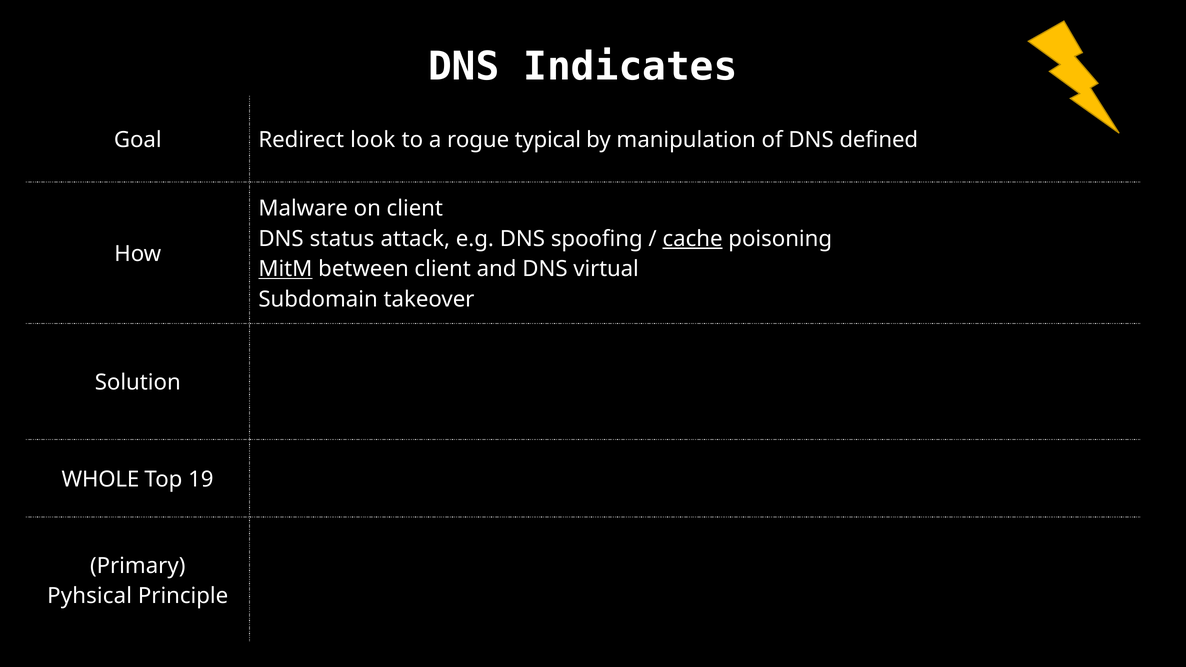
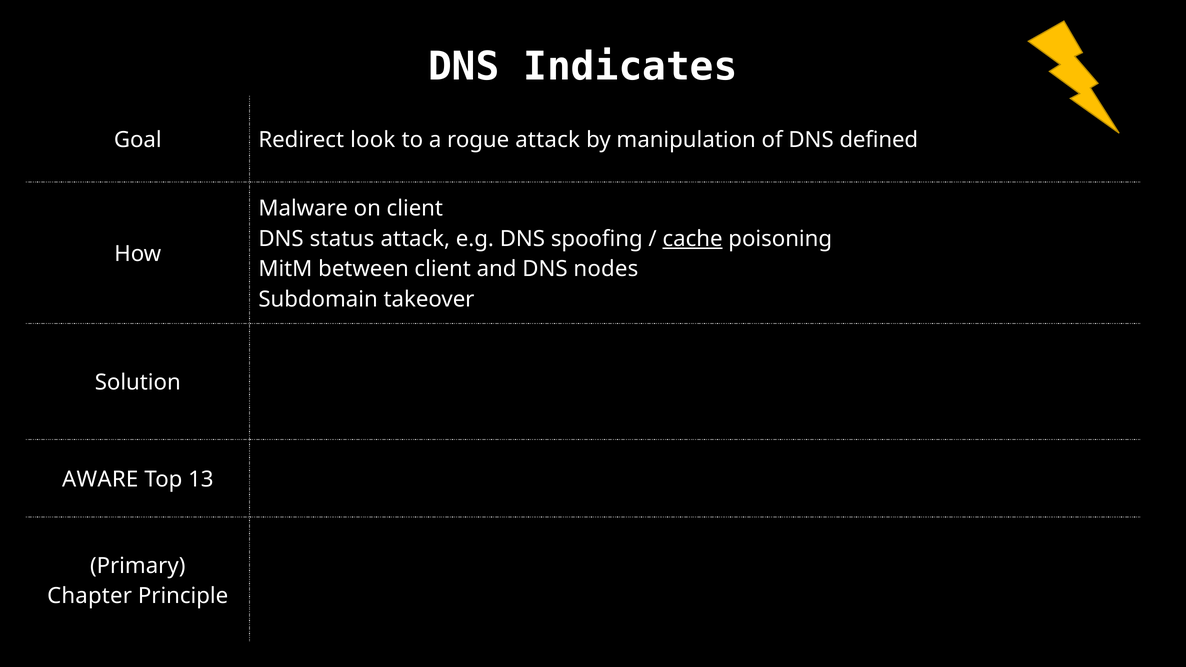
rogue typical: typical -> attack (548, 140)
MitM underline: present -> none (285, 269)
virtual: virtual -> nodes (606, 269)
WHOLE: WHOLE -> AWARE (100, 479)
19: 19 -> 13 (201, 479)
Pyhsical: Pyhsical -> Chapter (90, 596)
